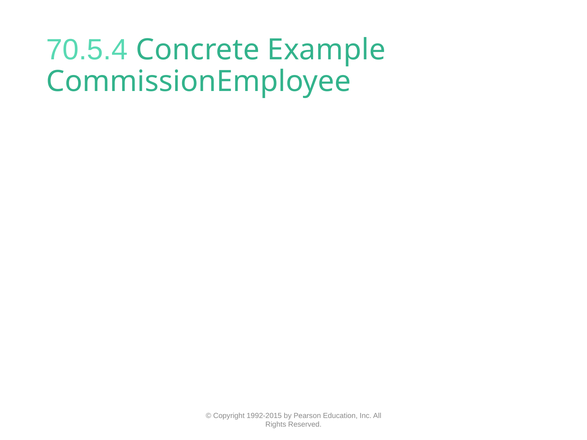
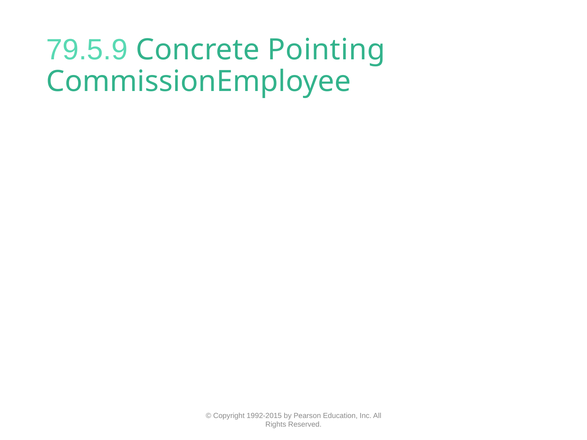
70.5.4: 70.5.4 -> 79.5.9 (87, 50)
Example: Example -> Pointing (326, 50)
